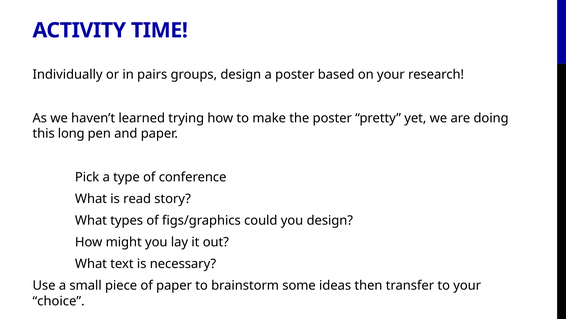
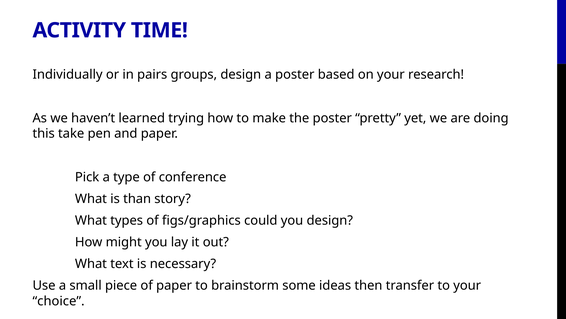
long: long -> take (71, 133)
read: read -> than (137, 198)
